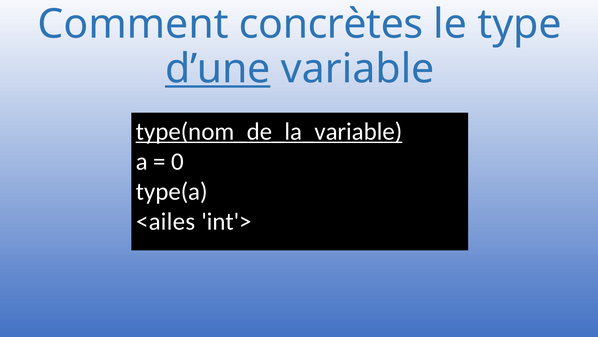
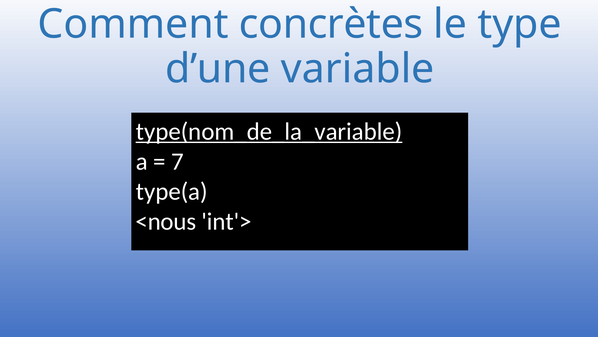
d’une underline: present -> none (218, 69)
0: 0 -> 7 (178, 161)
<ailes: <ailes -> <nous (166, 221)
